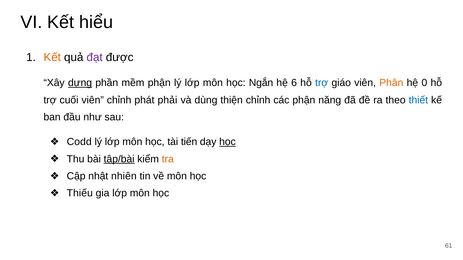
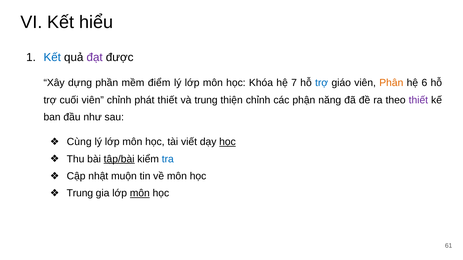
Kết colour: orange -> blue (52, 57)
dựng underline: present -> none (80, 83)
mềm phận: phận -> điểm (159, 83)
Ngắn: Ngắn -> Khóa (261, 83)
6: 6 -> 7 (294, 83)
0: 0 -> 6 (424, 83)
phát phải: phải -> thiết (167, 100)
và dùng: dùng -> trung (206, 100)
thiết colour: blue -> purple (418, 100)
Codd: Codd -> Cùng (79, 142)
tiến: tiến -> viết (189, 142)
tra colour: orange -> blue (168, 159)
nhiên: nhiên -> muộn (124, 176)
Thiếu: Thiếu -> Trung (80, 194)
môn underline: none -> present (140, 194)
